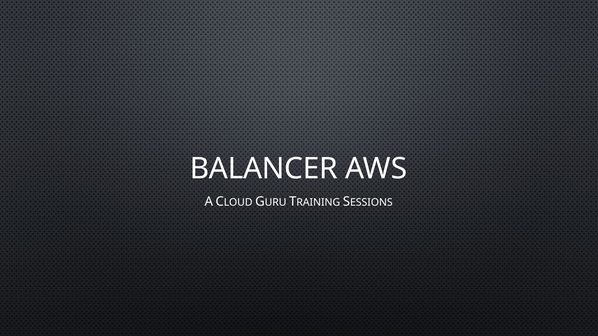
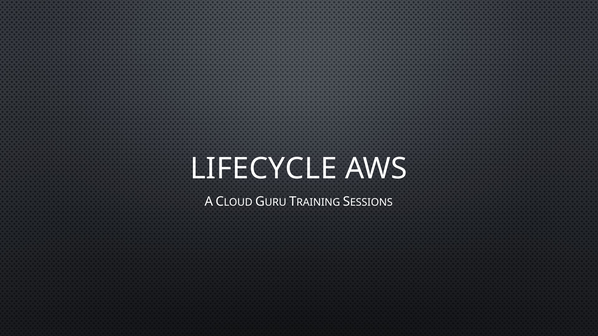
BALANCER: BALANCER -> LIFECYCLE (264, 169)
